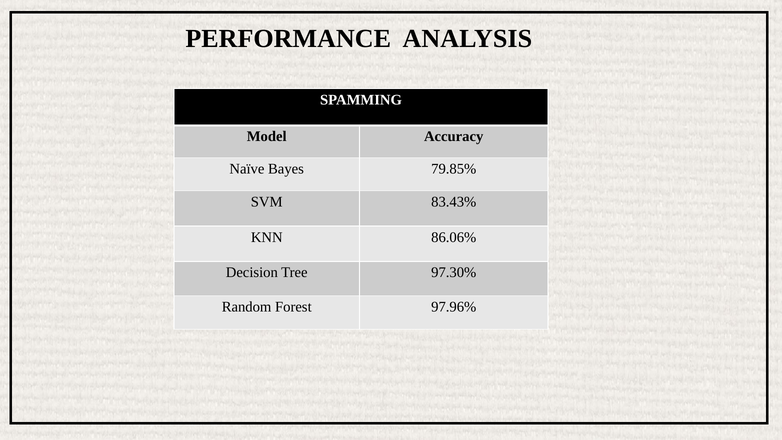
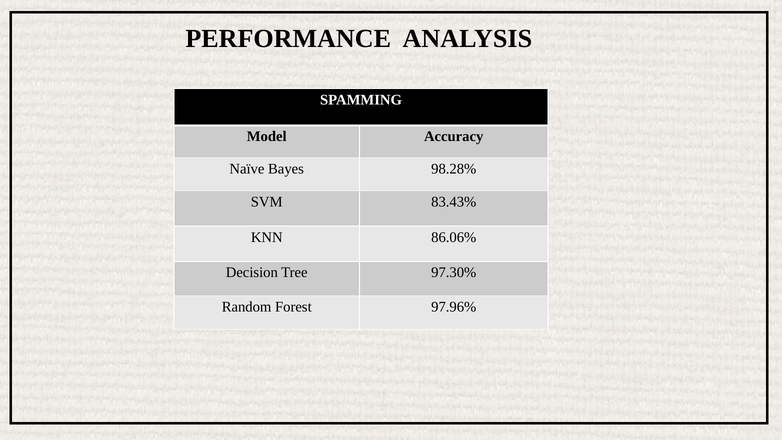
79.85%: 79.85% -> 98.28% (454, 169)
